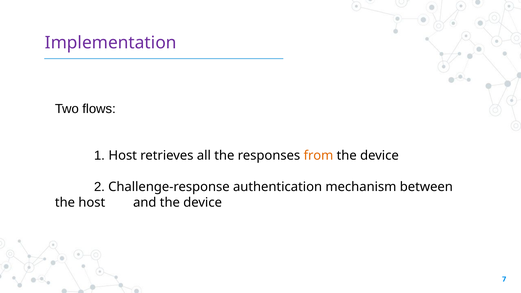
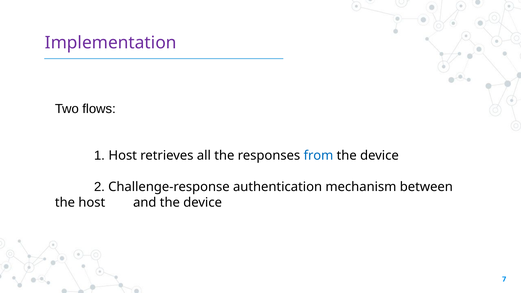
from colour: orange -> blue (318, 156)
